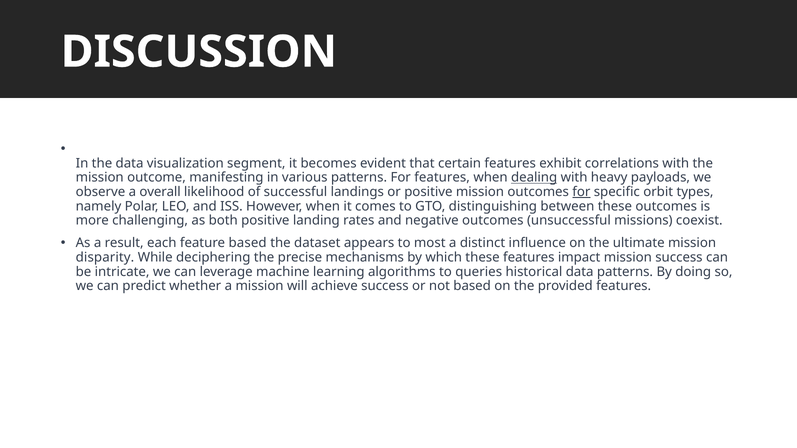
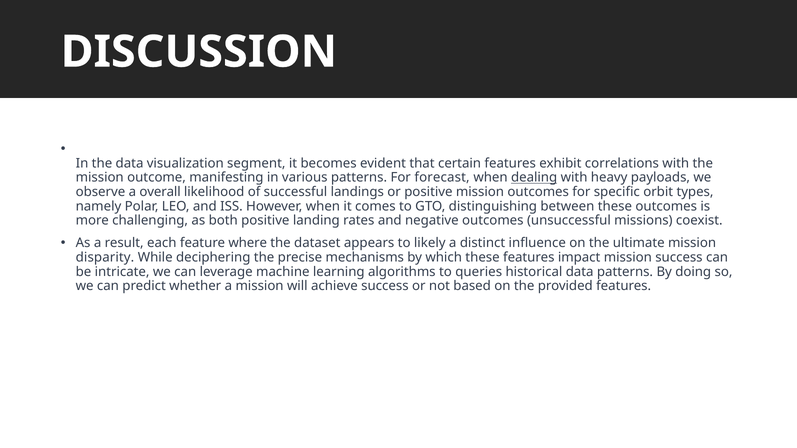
For features: features -> forecast (442, 178)
for underline: present -> none (581, 192)
feature based: based -> where (248, 243)
most: most -> likely (430, 243)
